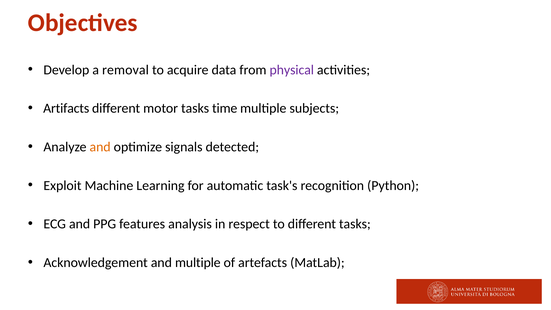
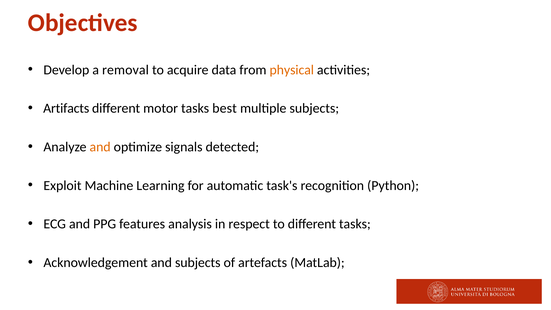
physical colour: purple -> orange (292, 70)
time: time -> best (225, 108)
and multiple: multiple -> subjects (198, 263)
